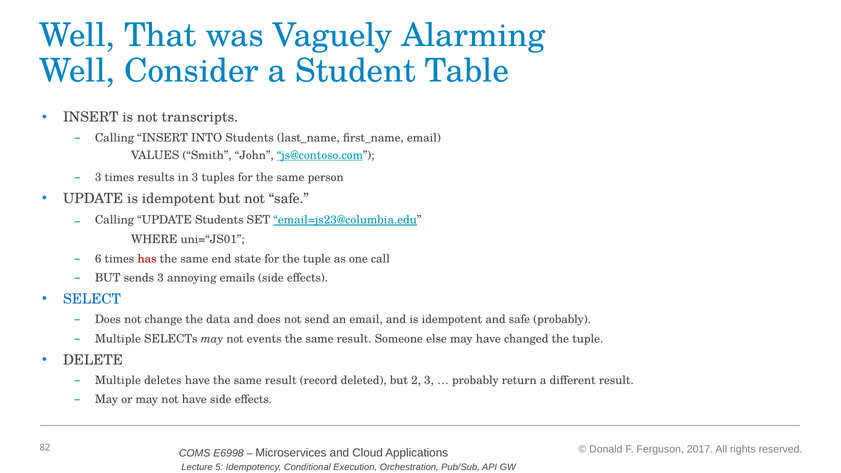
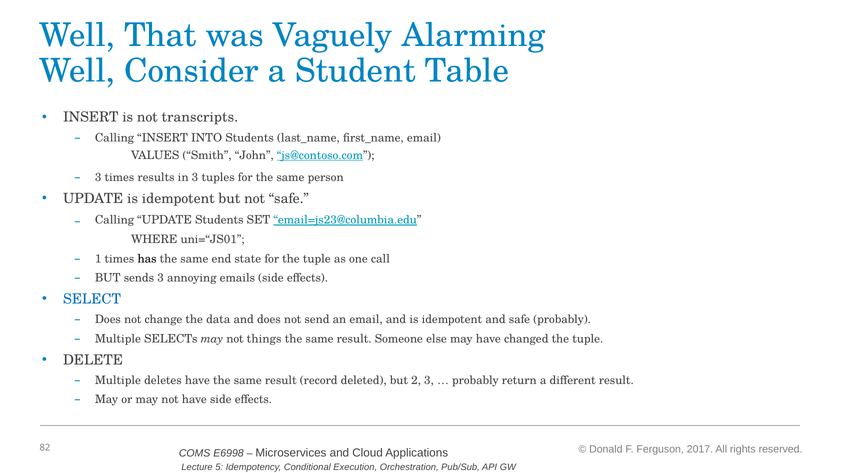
6: 6 -> 1 (98, 259)
has colour: red -> black (147, 259)
events: events -> things (264, 339)
